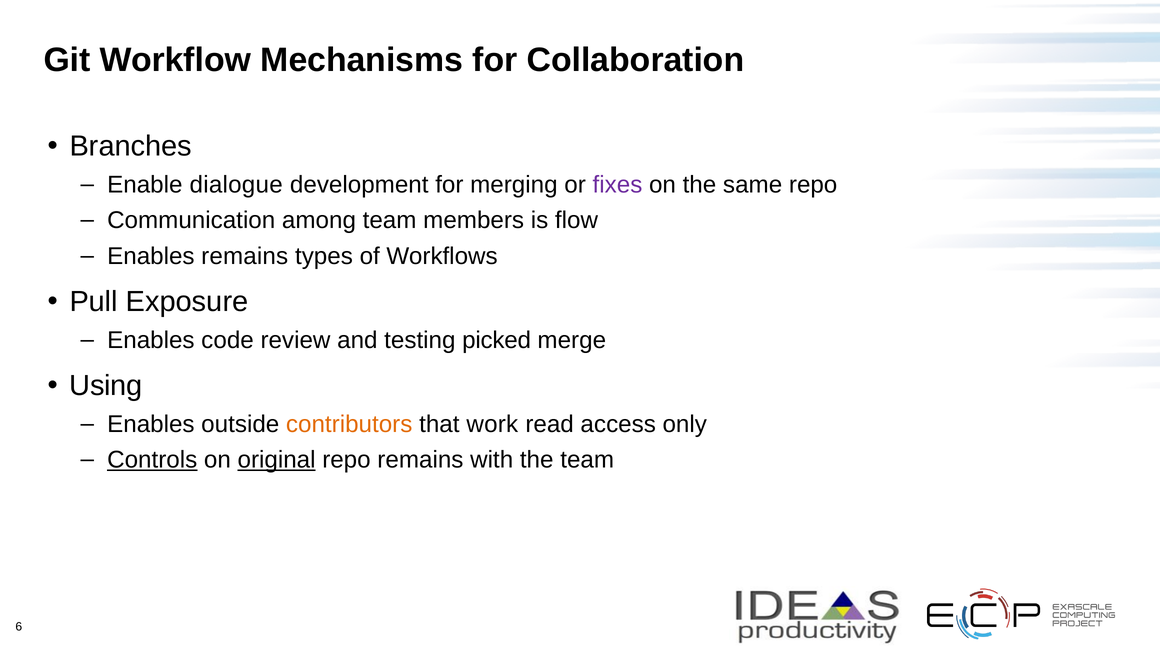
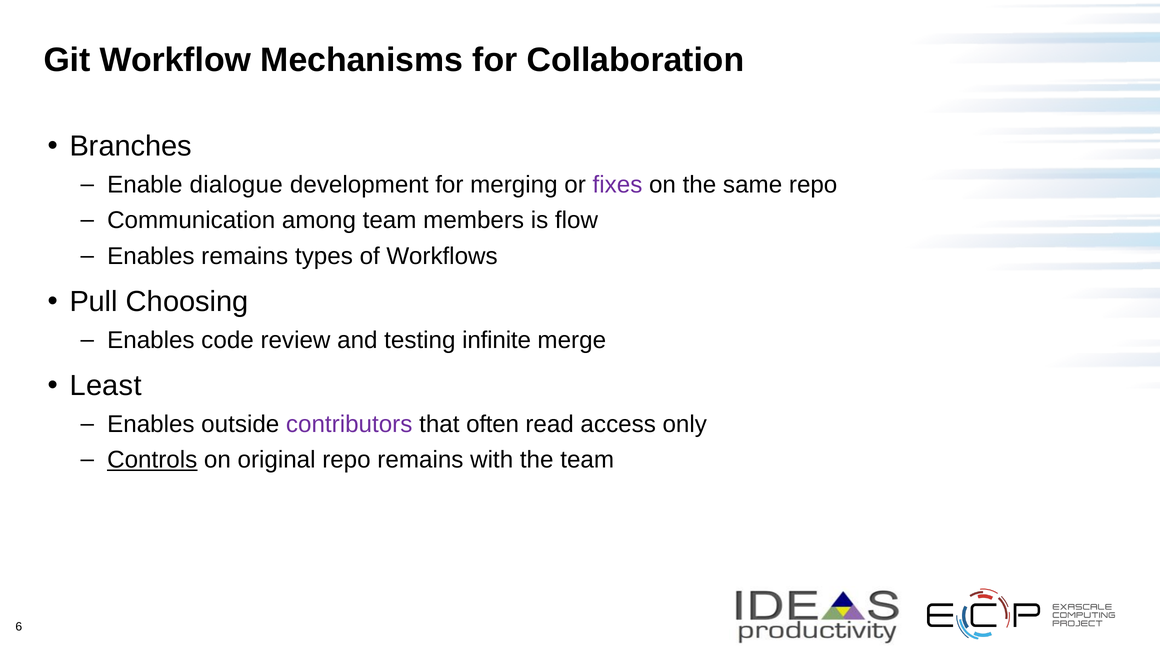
Exposure: Exposure -> Choosing (187, 302)
picked: picked -> infinite (497, 340)
Using: Using -> Least (106, 386)
contributors colour: orange -> purple (349, 424)
work: work -> often (493, 424)
original underline: present -> none (277, 460)
